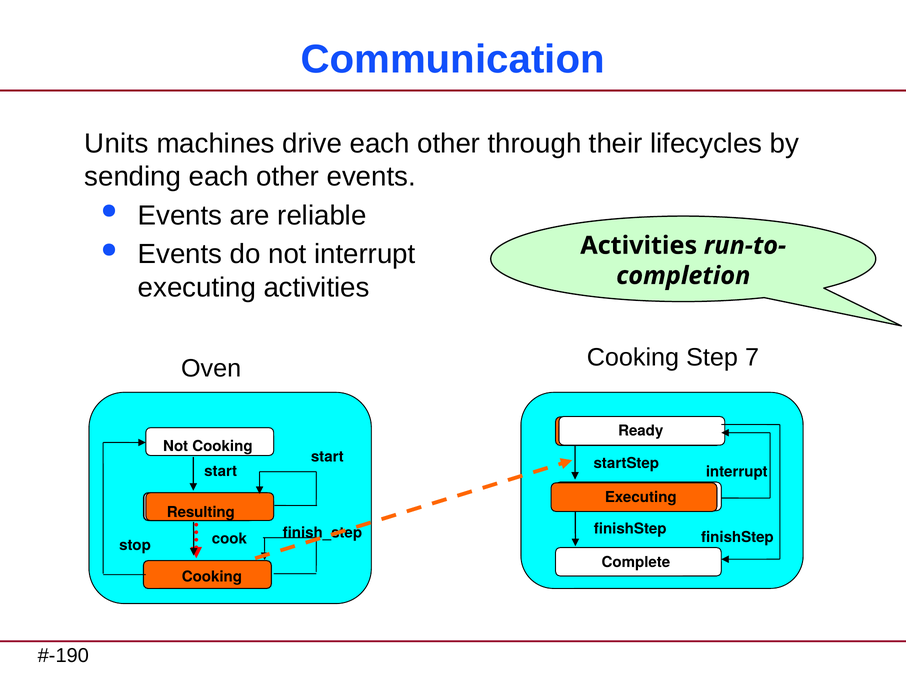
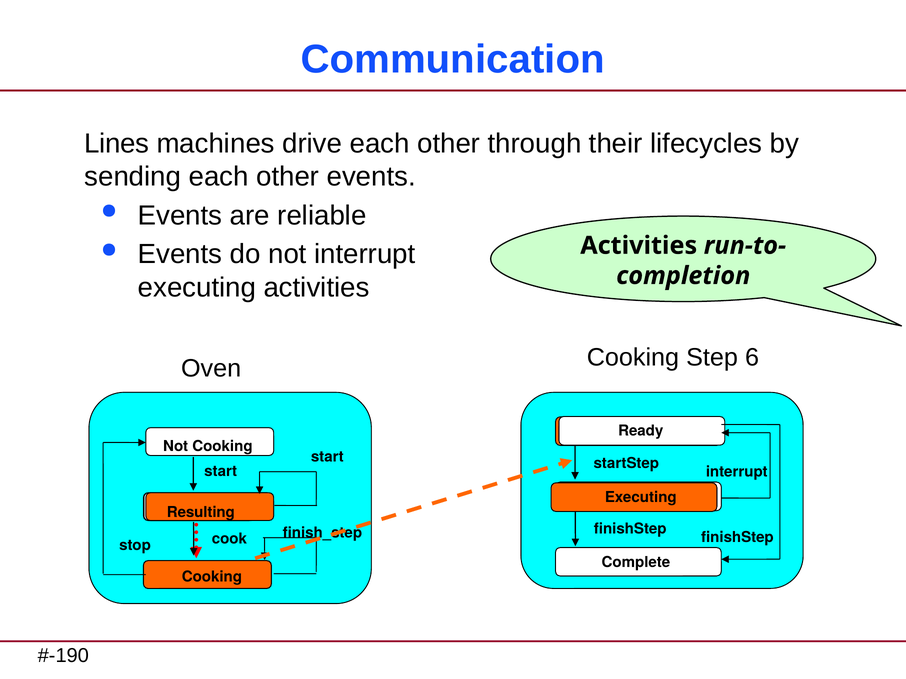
Units: Units -> Lines (117, 144)
7: 7 -> 6 (752, 357)
